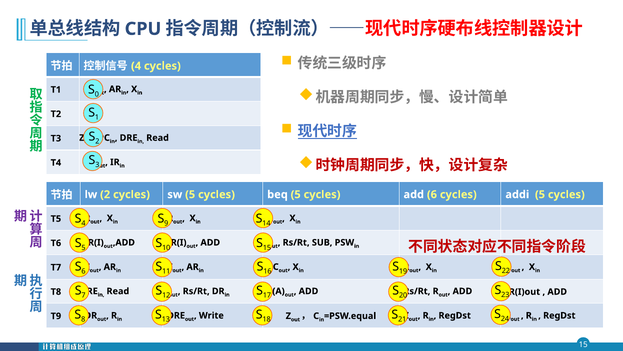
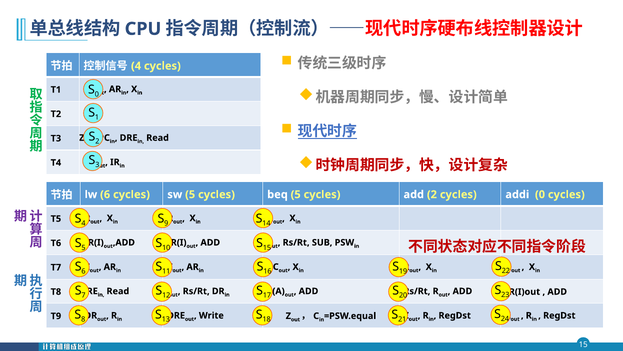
lw 2: 2 -> 6 (105, 194)
add 6: 6 -> 2 (432, 194)
addi 5: 5 -> 0 (540, 194)
